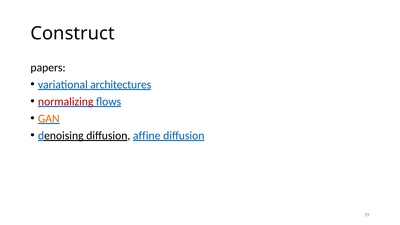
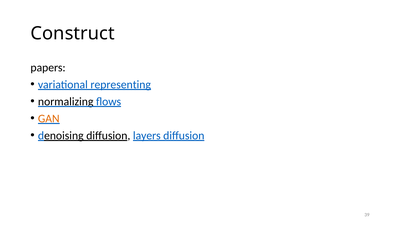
architectures: architectures -> representing (121, 85)
normalizing colour: red -> black (66, 102)
affine: affine -> layers (147, 136)
